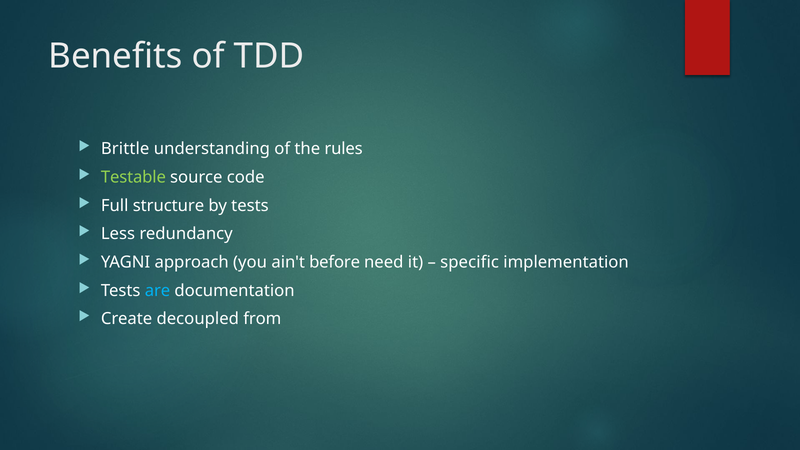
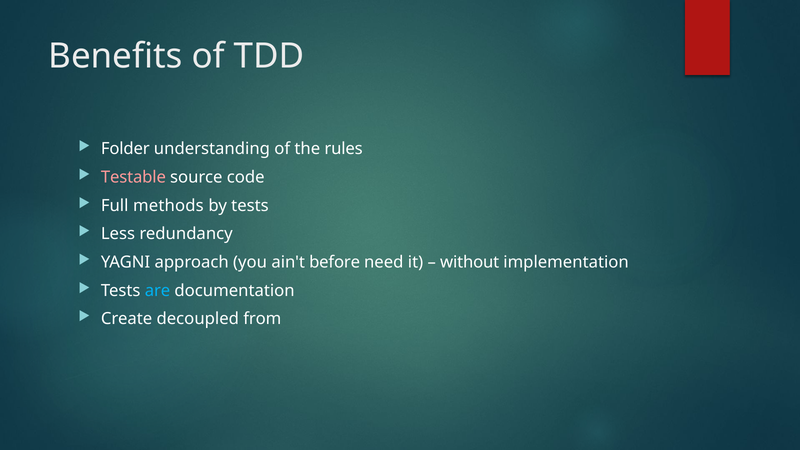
Brittle: Brittle -> Folder (125, 149)
Testable colour: light green -> pink (133, 177)
structure: structure -> methods (168, 206)
specific: specific -> without (470, 262)
